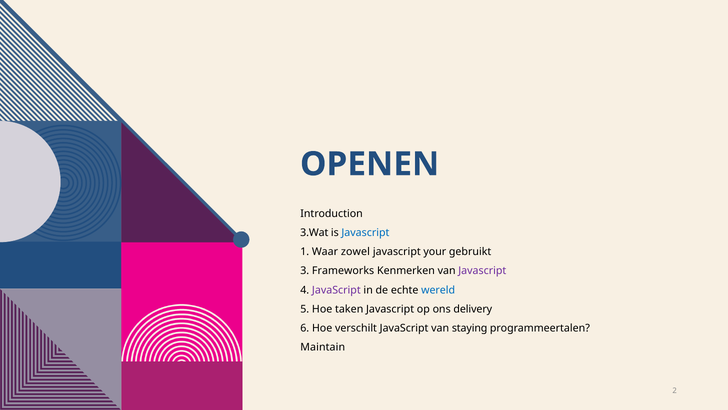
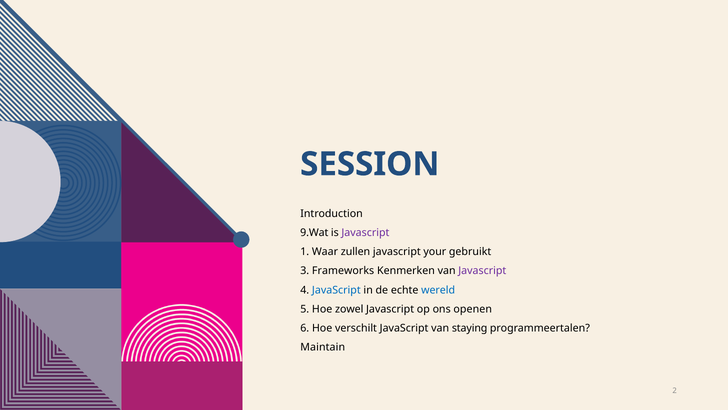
OPENEN: OPENEN -> SESSION (370, 164)
3.Wat: 3.Wat -> 9.Wat (314, 232)
Javascript colour: blue -> purple (365, 232)
zowel: zowel -> zullen (356, 252)
JavaScript colour: purple -> blue (336, 290)
taken: taken -> zowel (349, 309)
delivery: delivery -> openen (473, 309)
